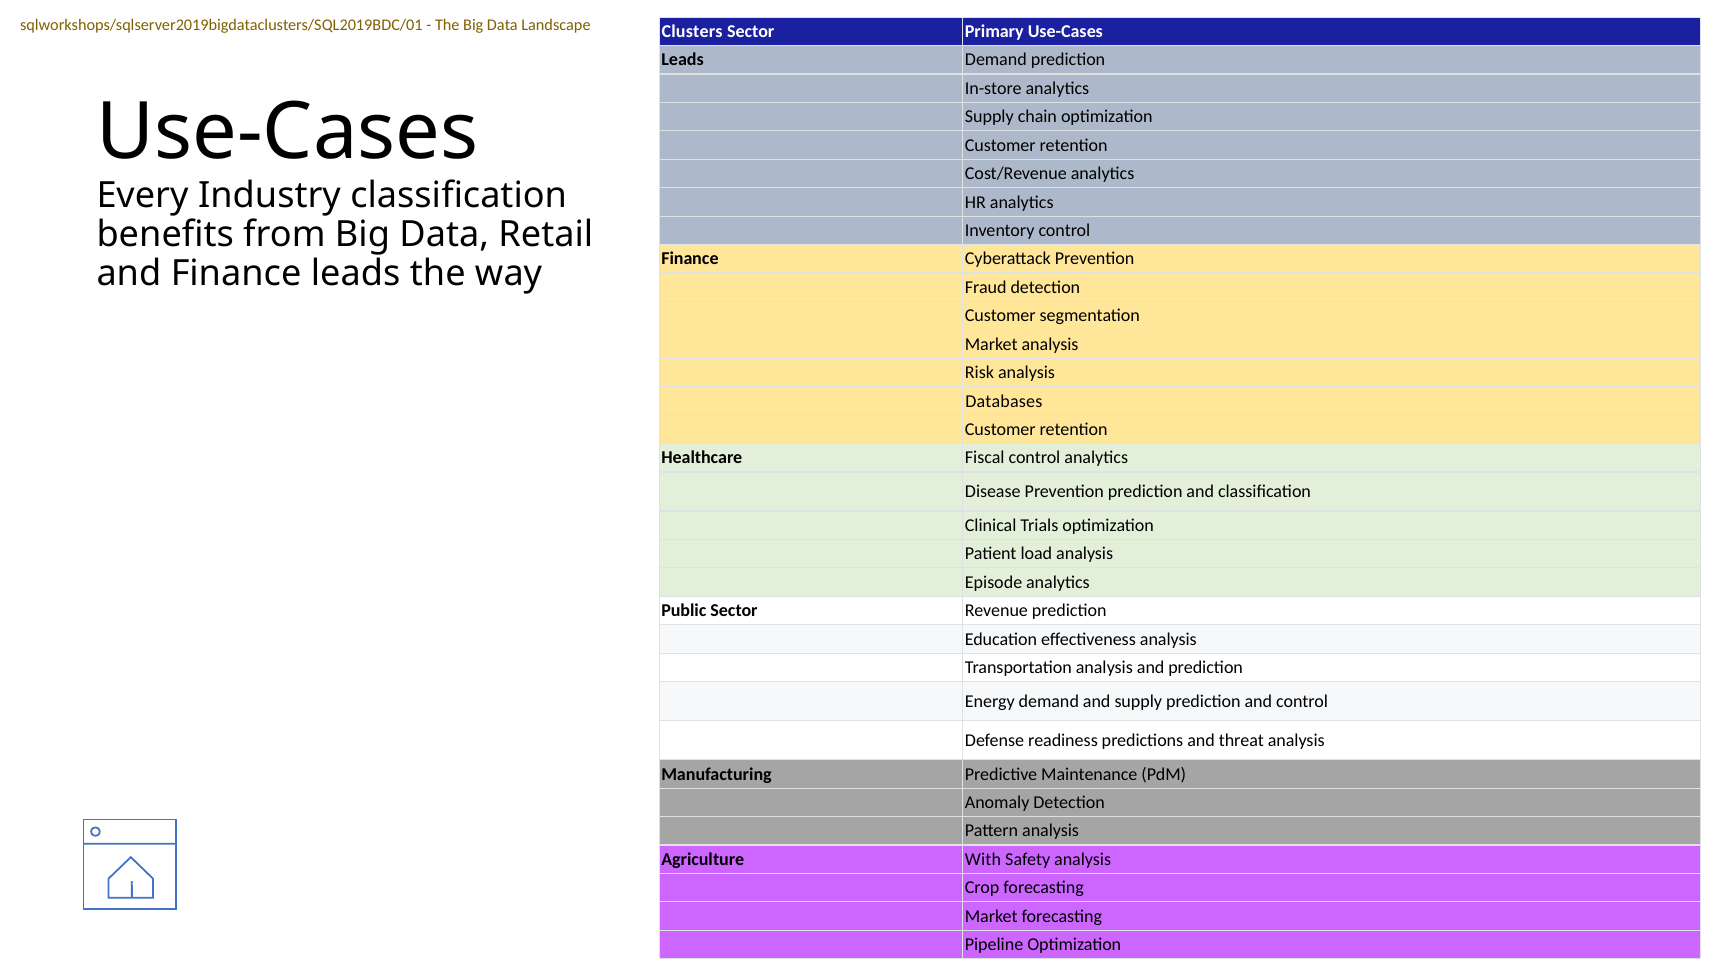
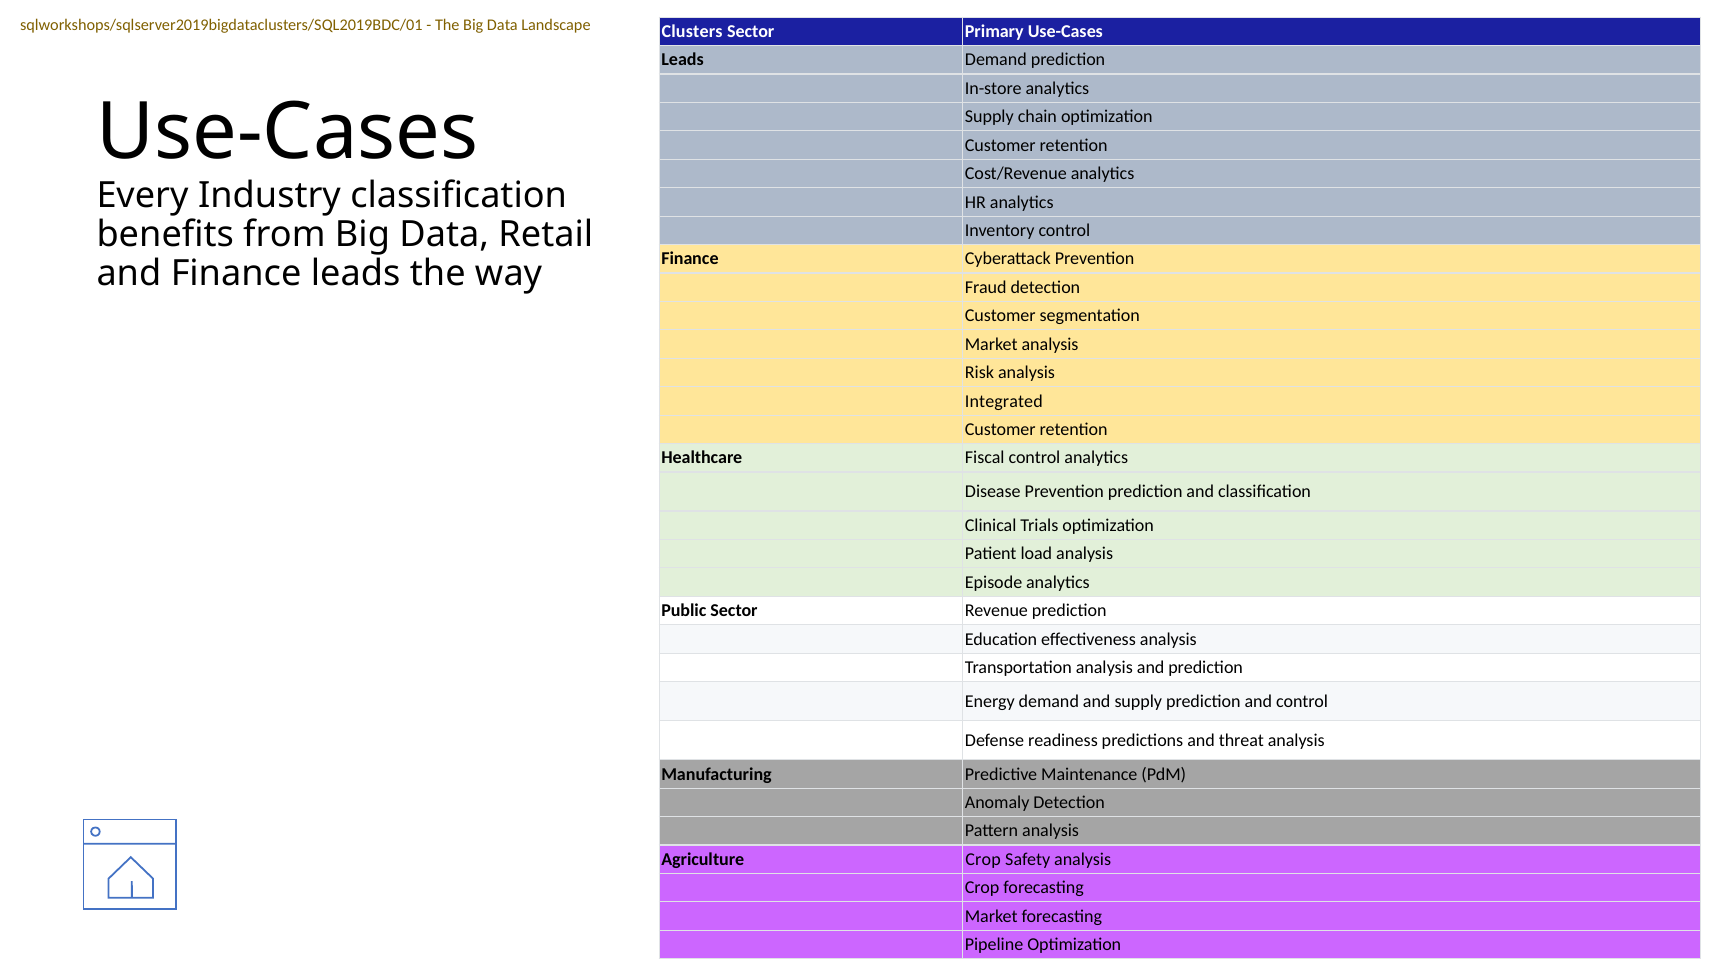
Databases: Databases -> Integrated (1004, 401)
Agriculture With: With -> Crop (983, 860)
